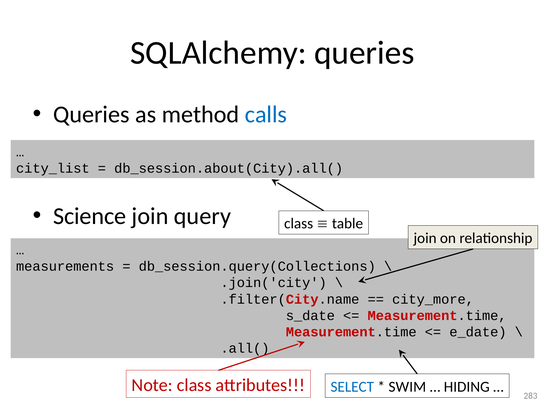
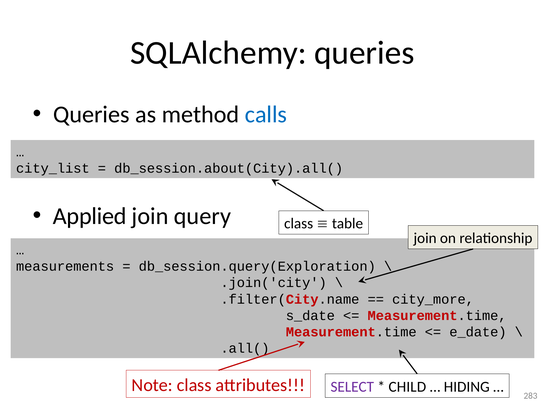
Science: Science -> Applied (90, 216)
db_session.query(Collections: db_session.query(Collections -> db_session.query(Exploration (257, 266)
SELECT colour: blue -> purple (352, 386)
SWIM: SWIM -> CHILD (407, 386)
